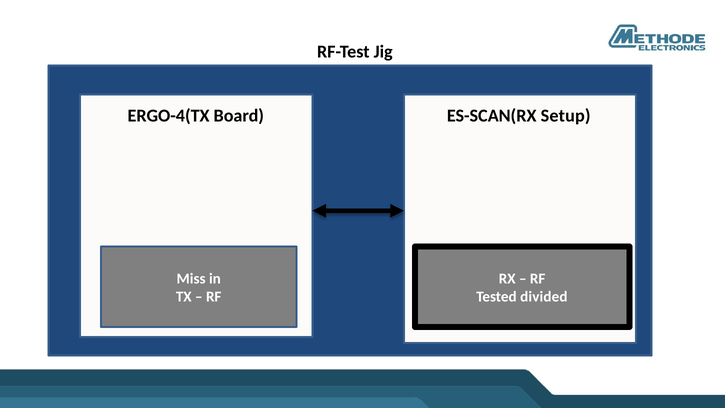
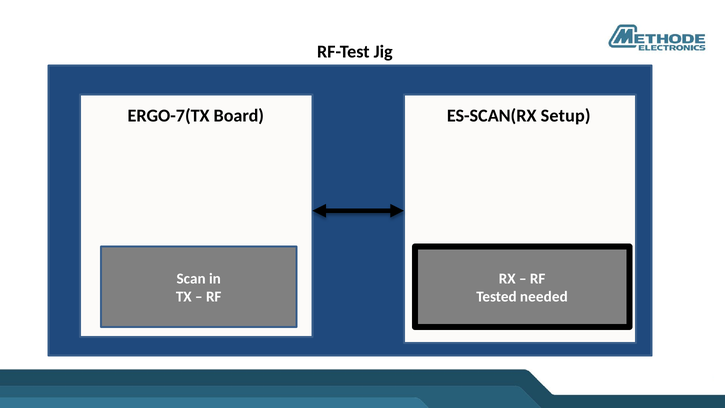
ERGO-4(TX: ERGO-4(TX -> ERGO-7(TX (169, 116)
Miss: Miss -> Scan (191, 279)
divided: divided -> needed (544, 297)
